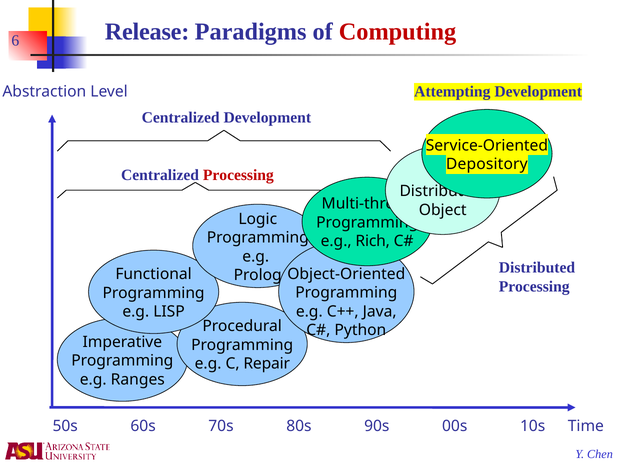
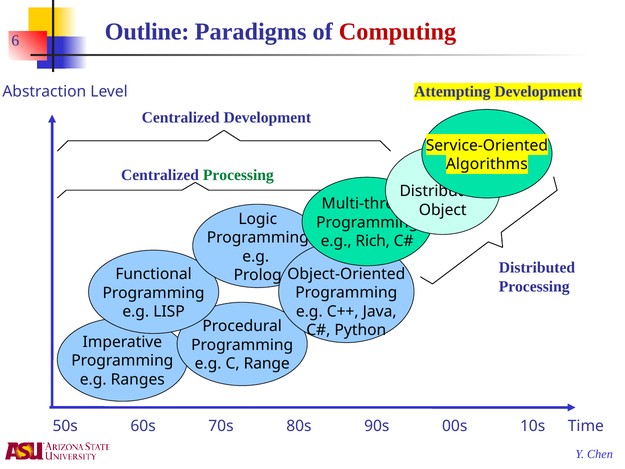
Release: Release -> Outline (147, 32)
Depository: Depository -> Algorithms (487, 164)
Processing colour: red -> green (238, 175)
Repair: Repair -> Range (267, 364)
